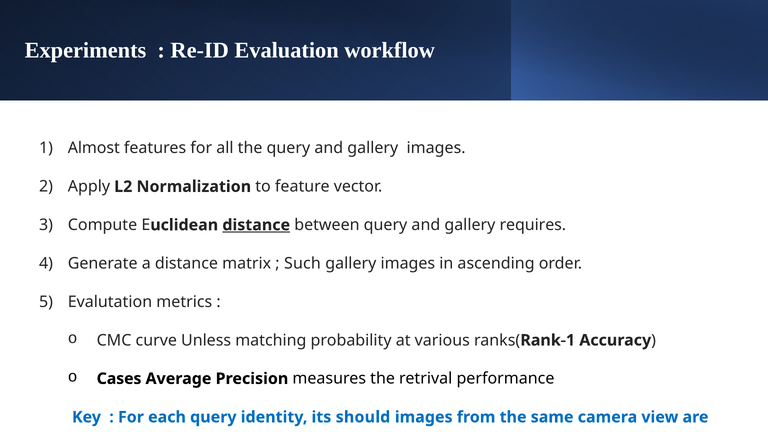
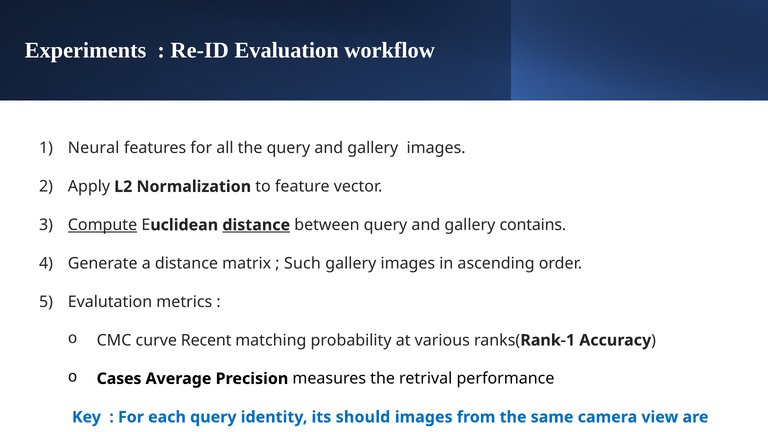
Almost: Almost -> Neural (94, 148)
Compute underline: none -> present (102, 225)
requires: requires -> contains (533, 225)
Unless: Unless -> Recent (206, 340)
